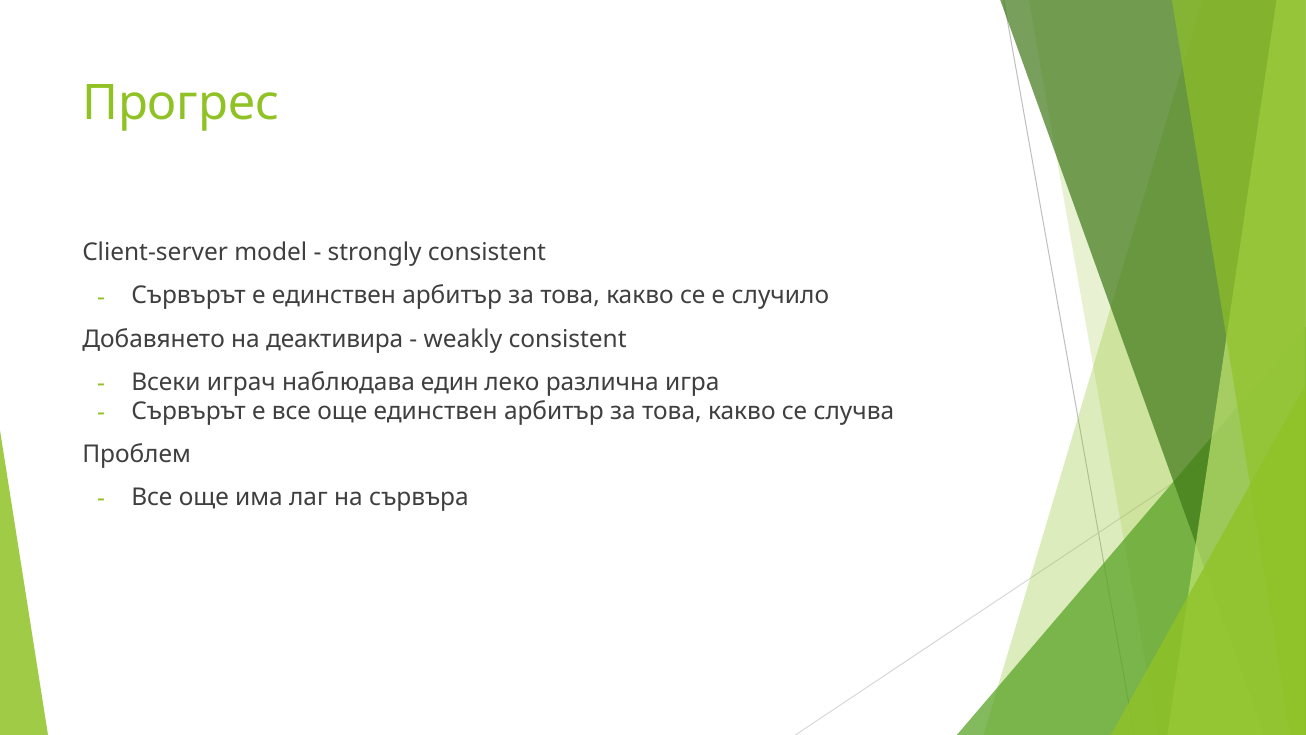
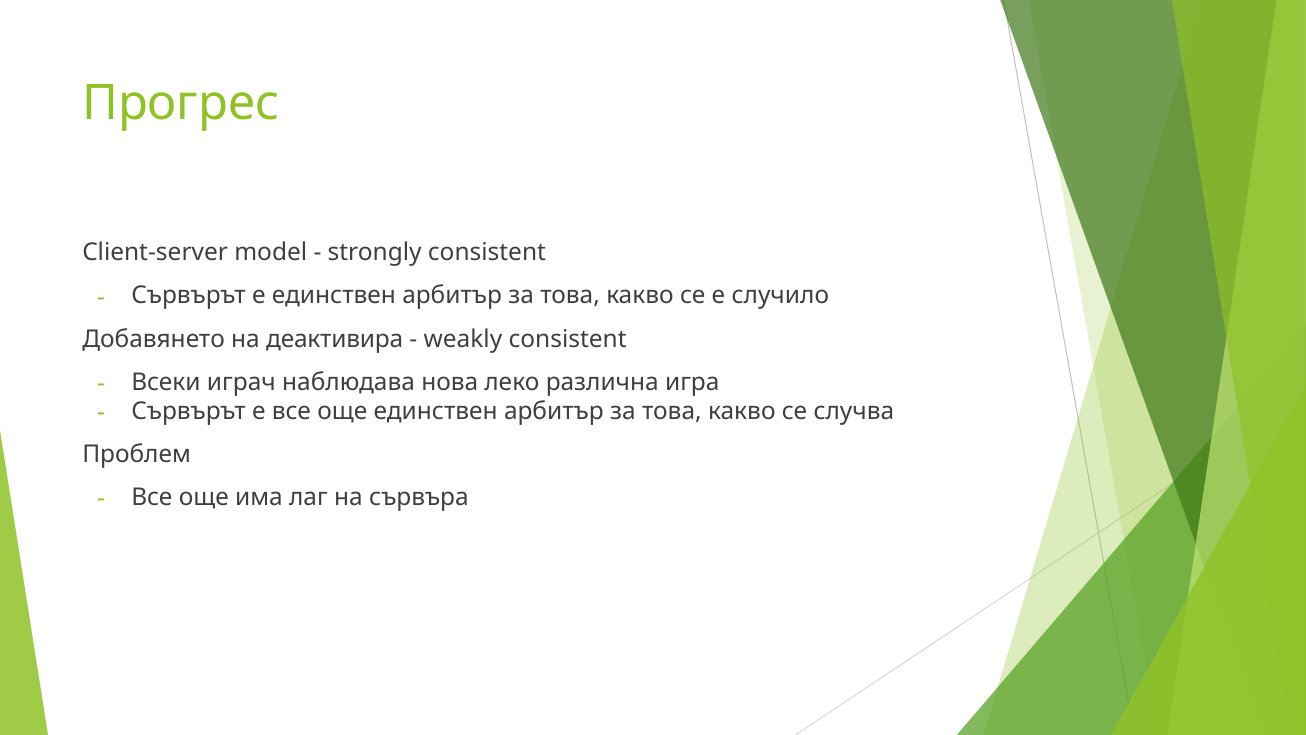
един: един -> нова (450, 382)
